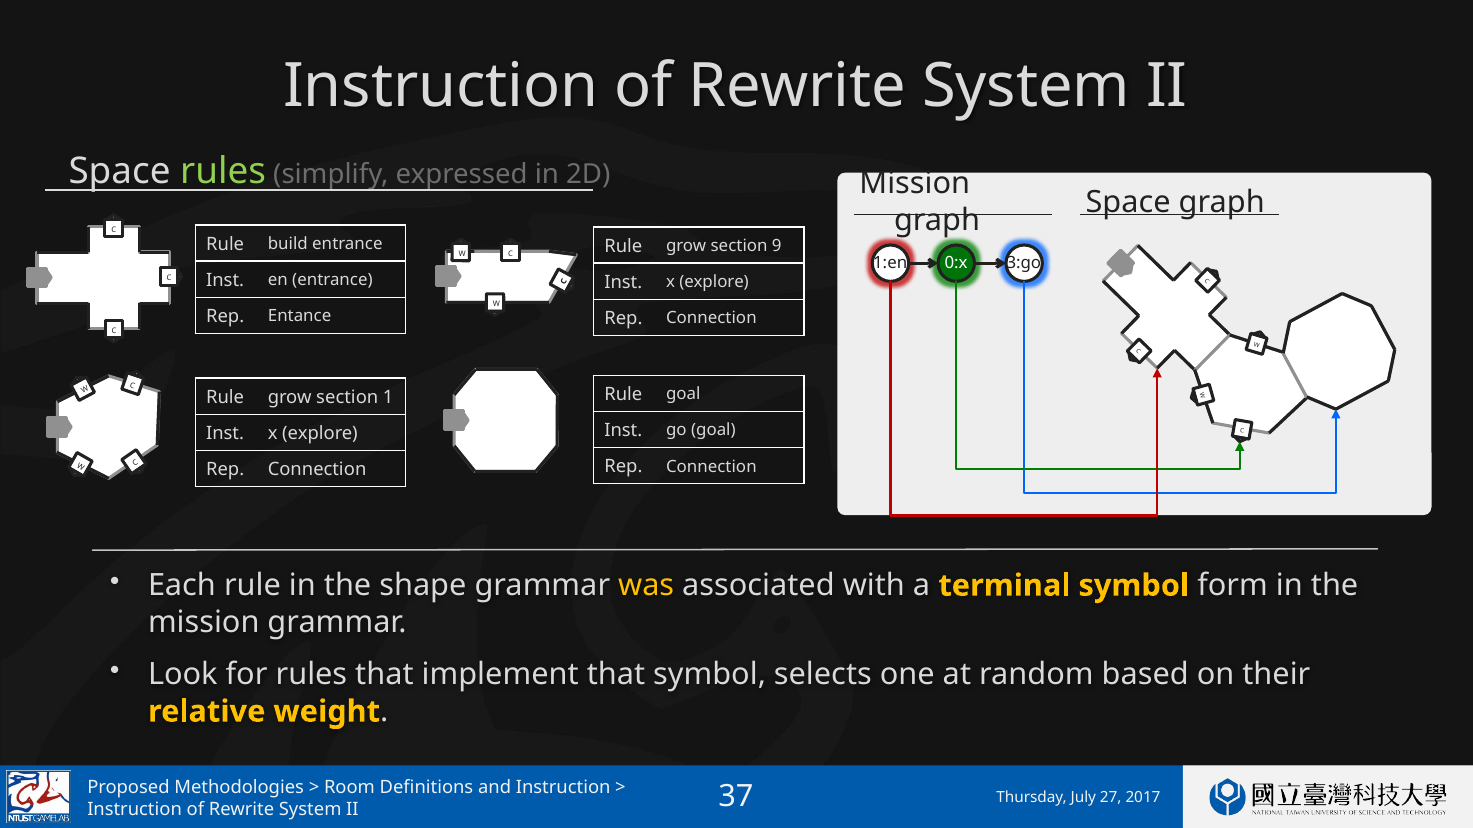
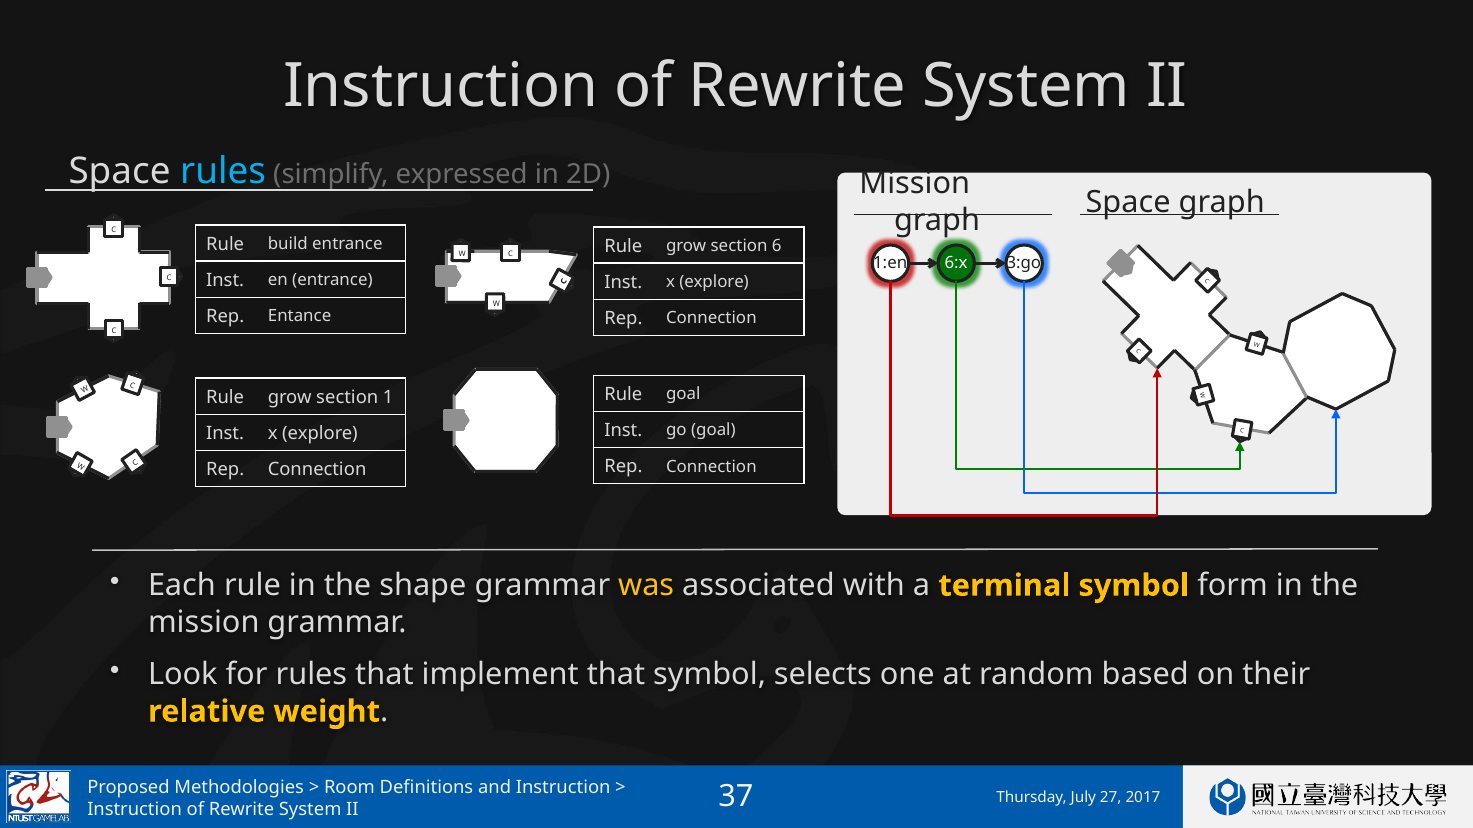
rules colour: light green -> light blue (223, 171)
9: 9 -> 6 (777, 246)
0:x: 0:x -> 6:x (956, 263)
